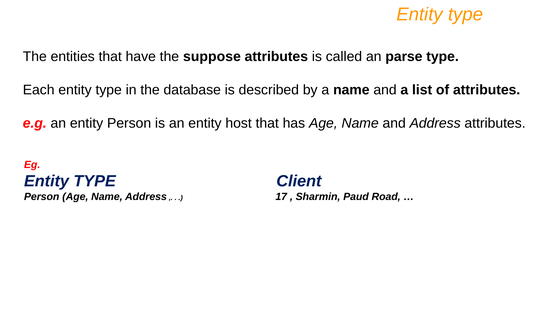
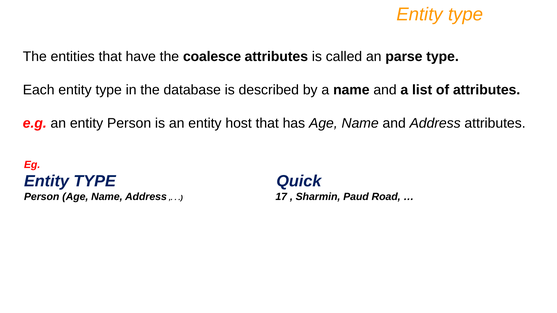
suppose: suppose -> coalesce (212, 57)
Client: Client -> Quick (299, 181)
